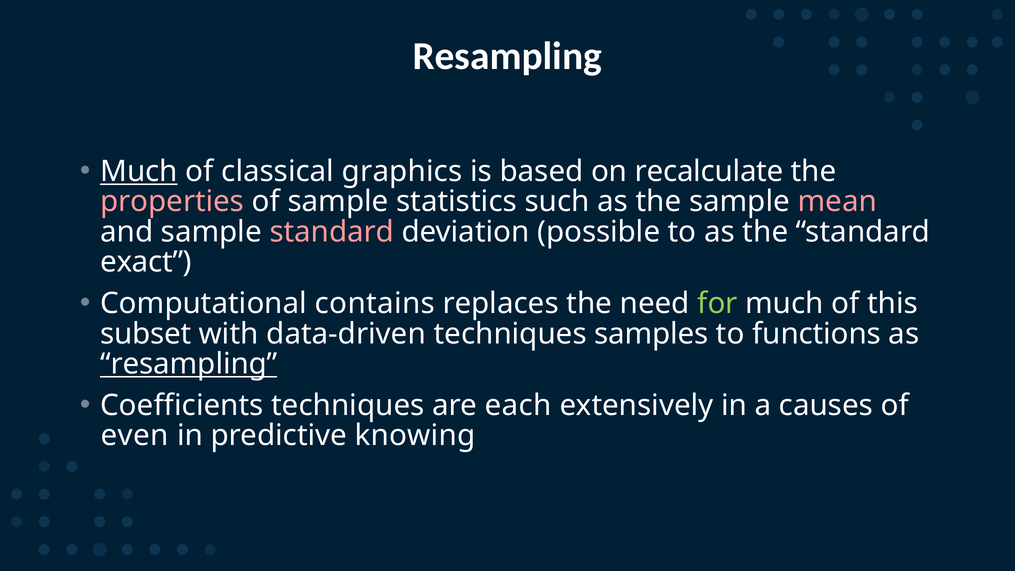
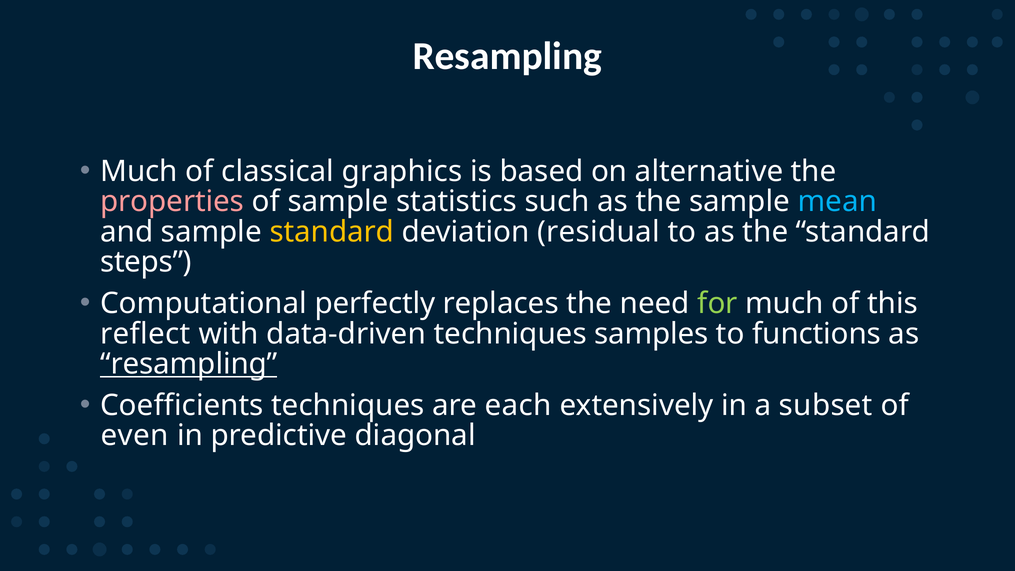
Much underline: present -> none (139, 171)
recalculate: recalculate -> alternative (709, 171)
mean colour: pink -> light blue (837, 202)
standard colour: pink -> yellow (332, 232)
possible: possible -> residual (599, 232)
exact: exact -> steps (146, 262)
contains: contains -> perfectly (375, 304)
subset: subset -> reflect (146, 334)
causes: causes -> subset (826, 405)
knowing: knowing -> diagonal (415, 436)
